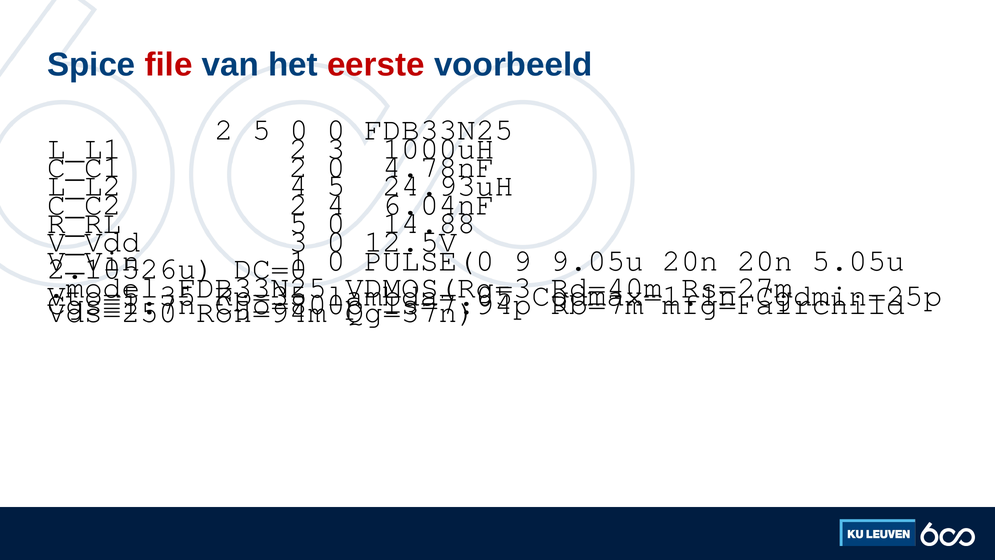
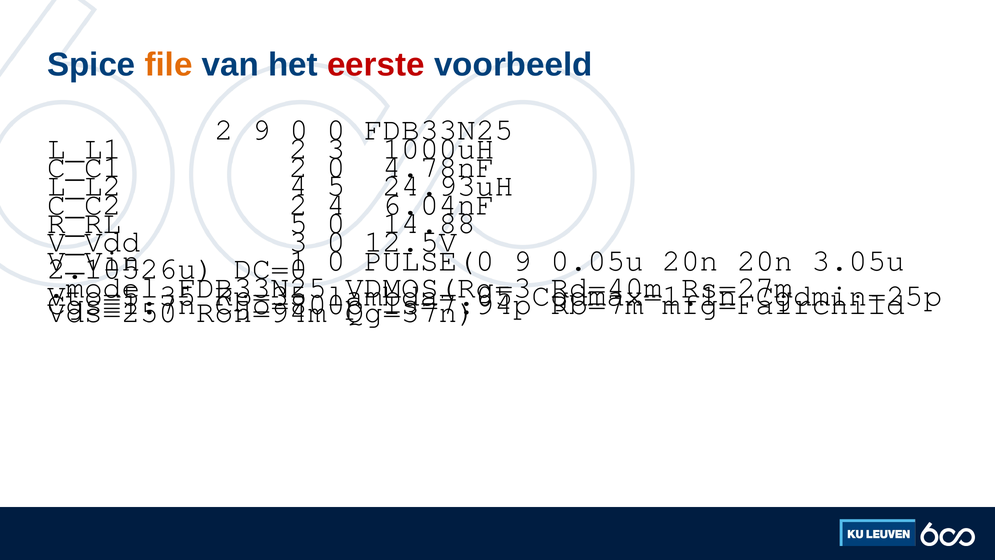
file colour: red -> orange (169, 65)
2 5: 5 -> 9 (262, 130)
9.05u: 9.05u -> 0.05u (597, 260)
5.05u: 5.05u -> 3.05u (858, 260)
